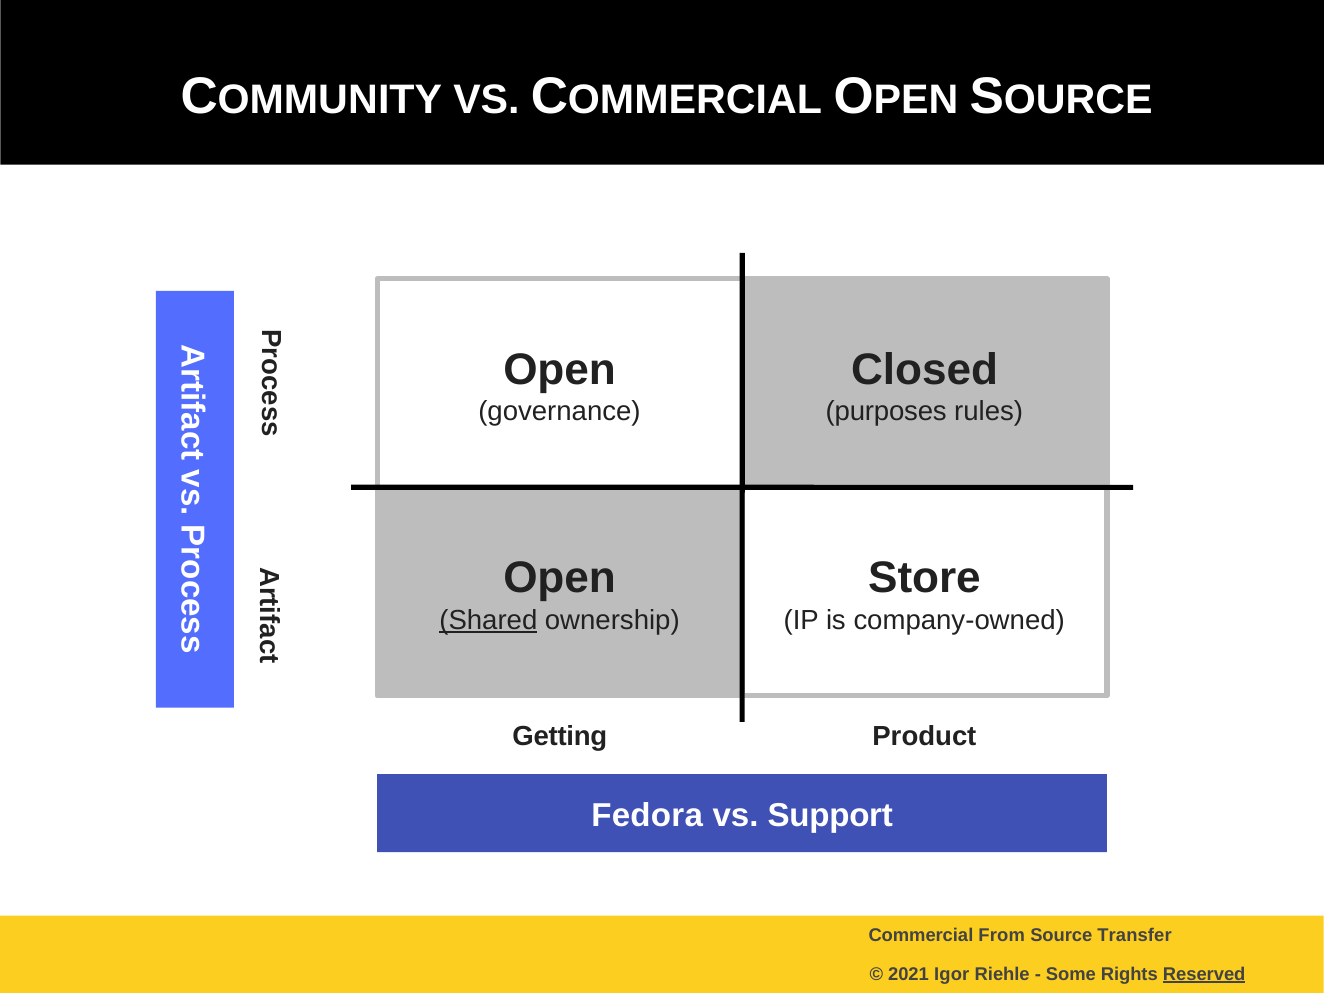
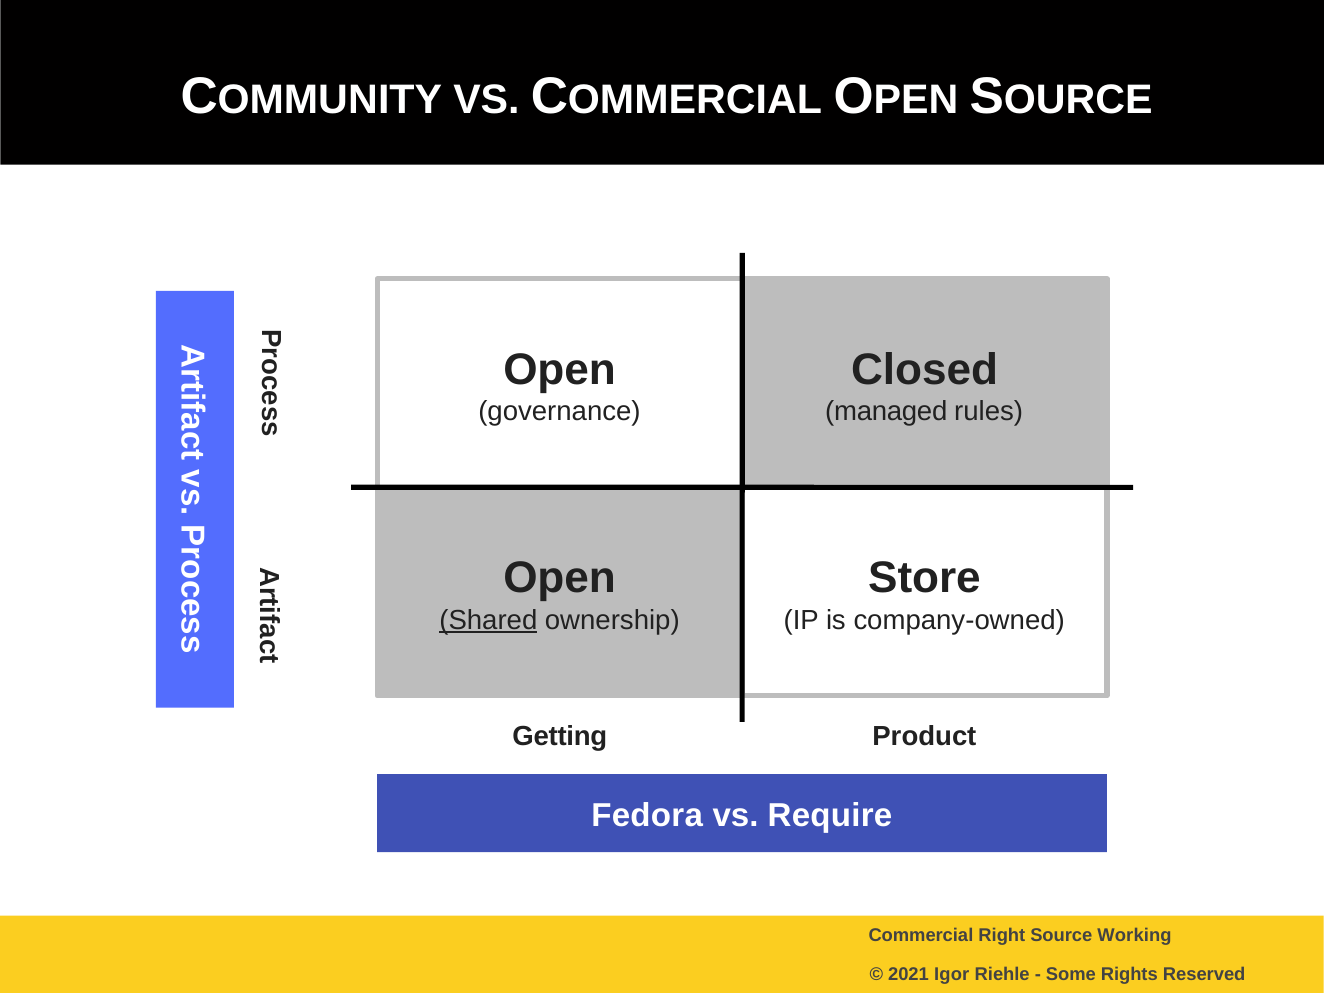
purposes: purposes -> managed (886, 411)
Support: Support -> Require (830, 815)
From: From -> Right (1002, 935)
Transfer: Transfer -> Working (1135, 935)
Reserved underline: present -> none (1204, 974)
